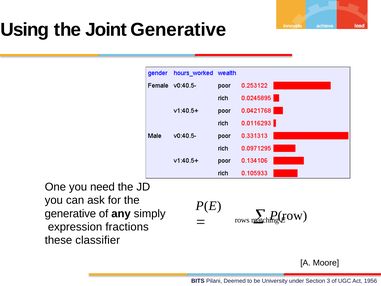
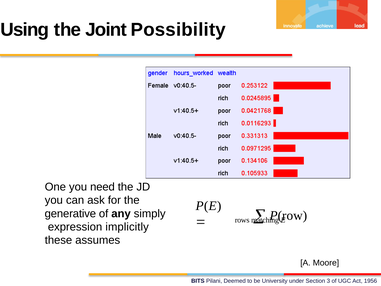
Joint Generative: Generative -> Possibility (178, 30)
fractions: fractions -> implicitly (127, 227)
classifier: classifier -> assumes (98, 240)
